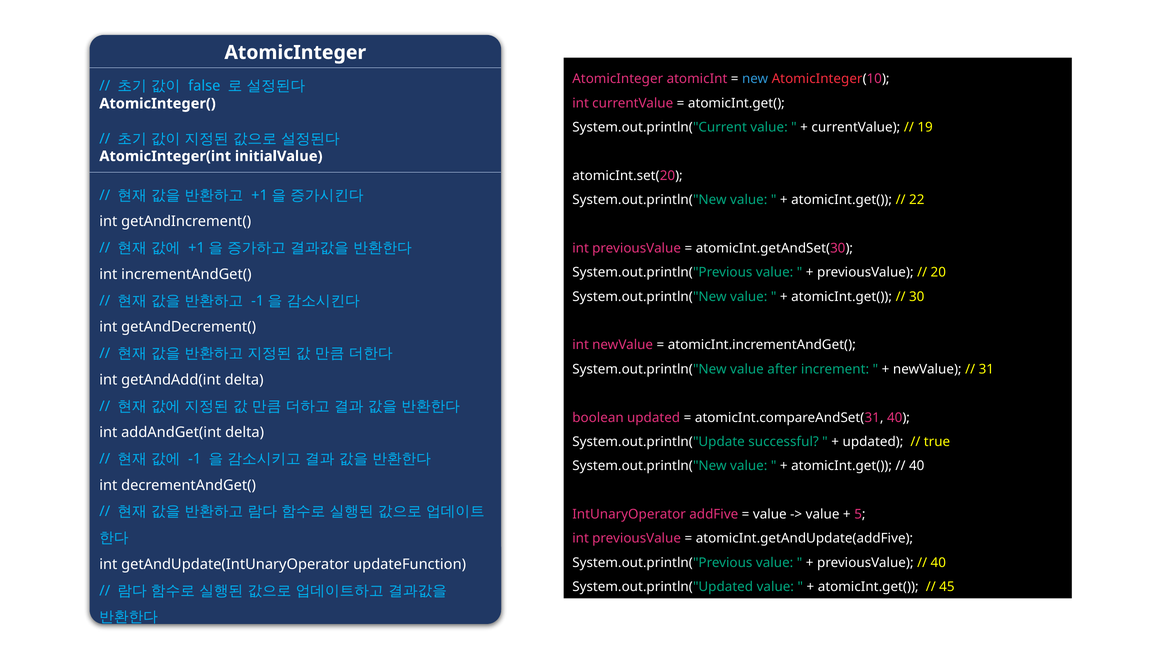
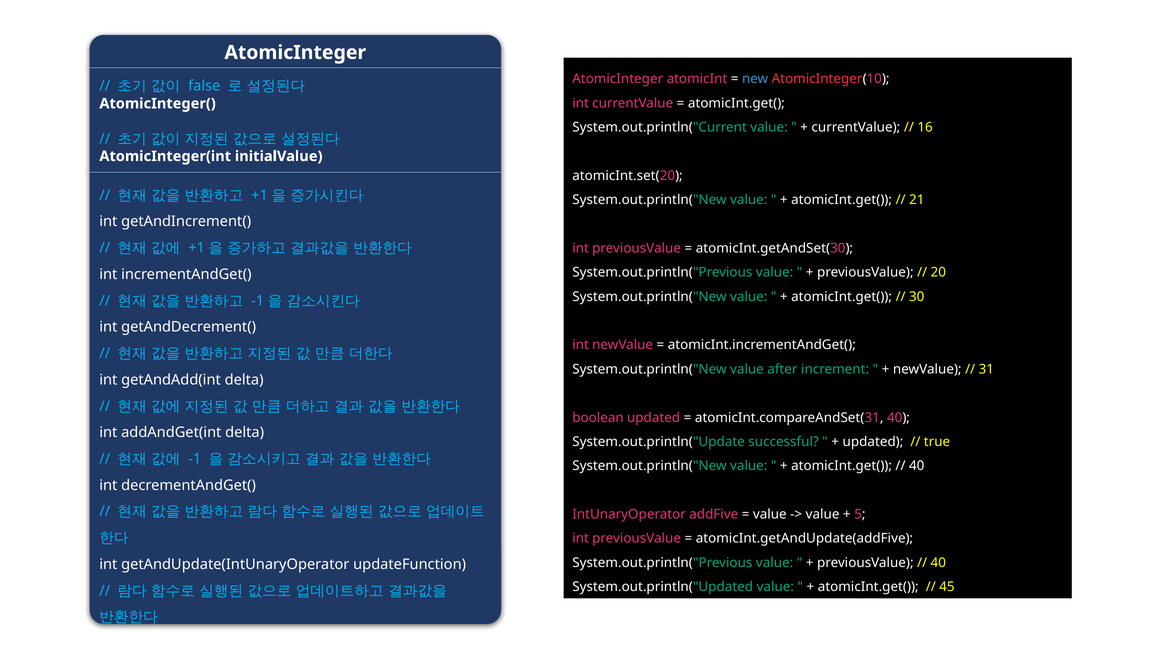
19: 19 -> 16 (925, 127)
22: 22 -> 21 (917, 200)
